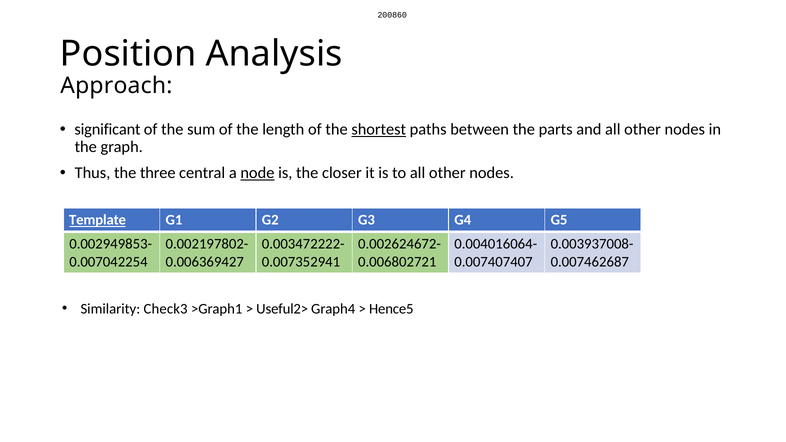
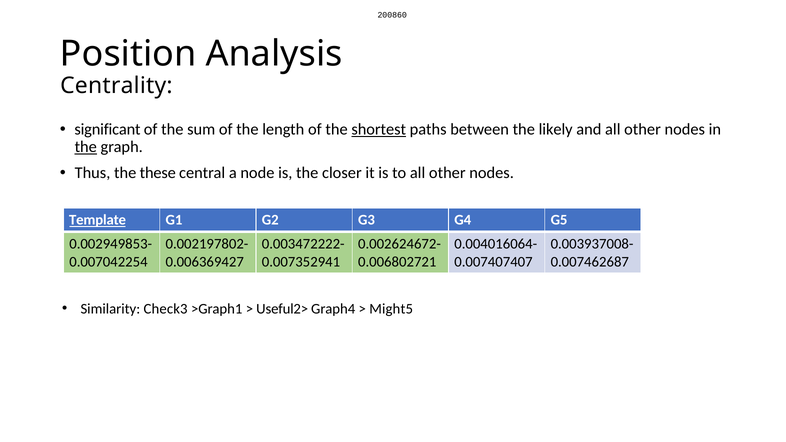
Approach: Approach -> Centrality (116, 86)
parts: parts -> likely (556, 129)
the underline: none -> present (86, 147)
three: three -> these (158, 173)
node underline: present -> none (257, 173)
Hence5: Hence5 -> Might5 (391, 309)
